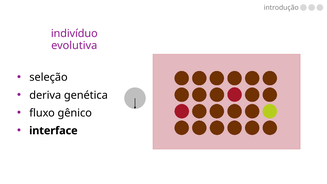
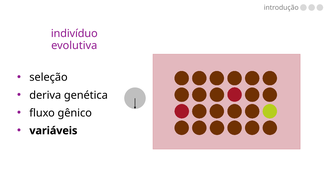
interface: interface -> variáveis (53, 131)
